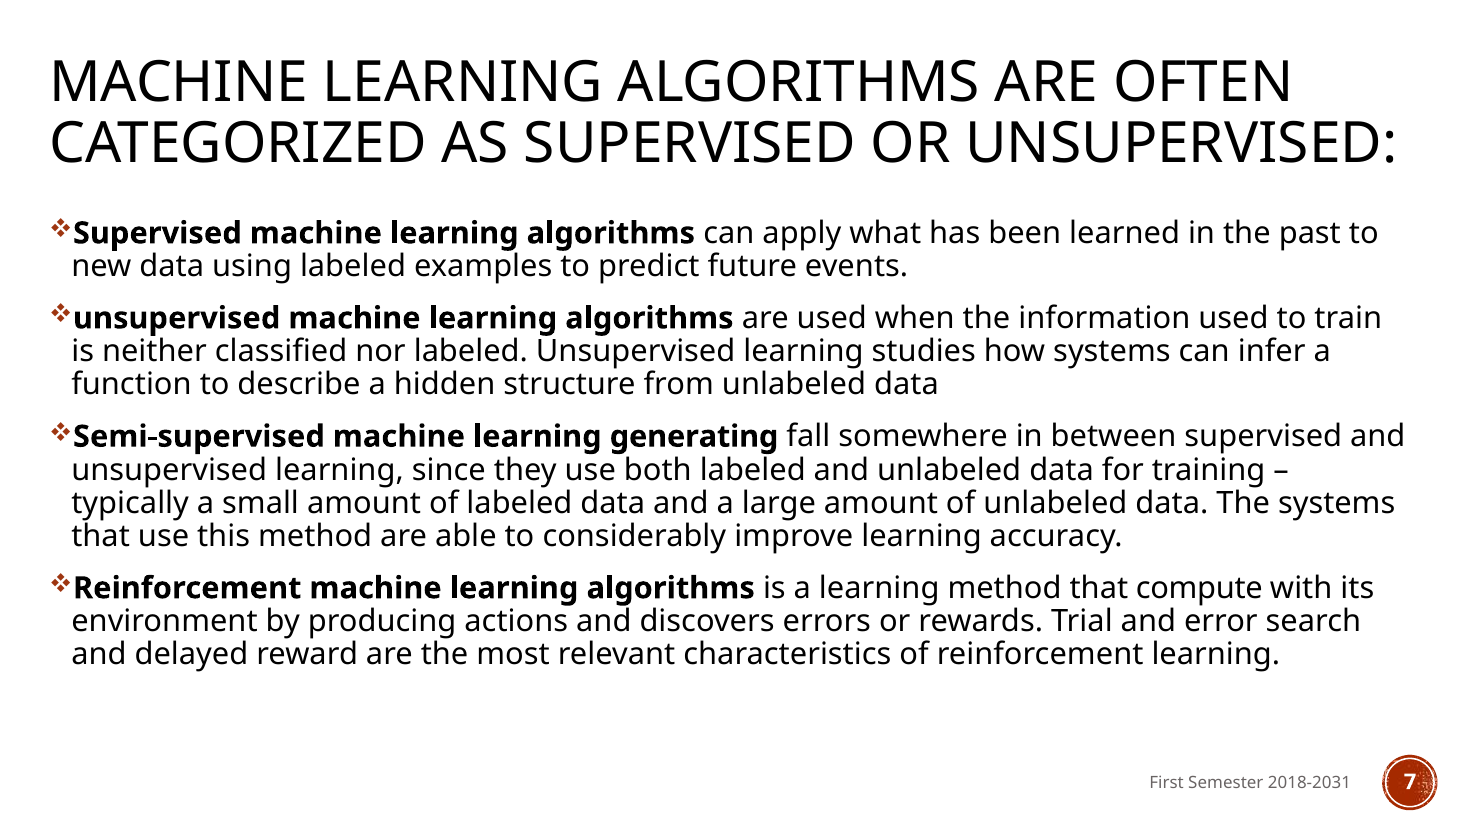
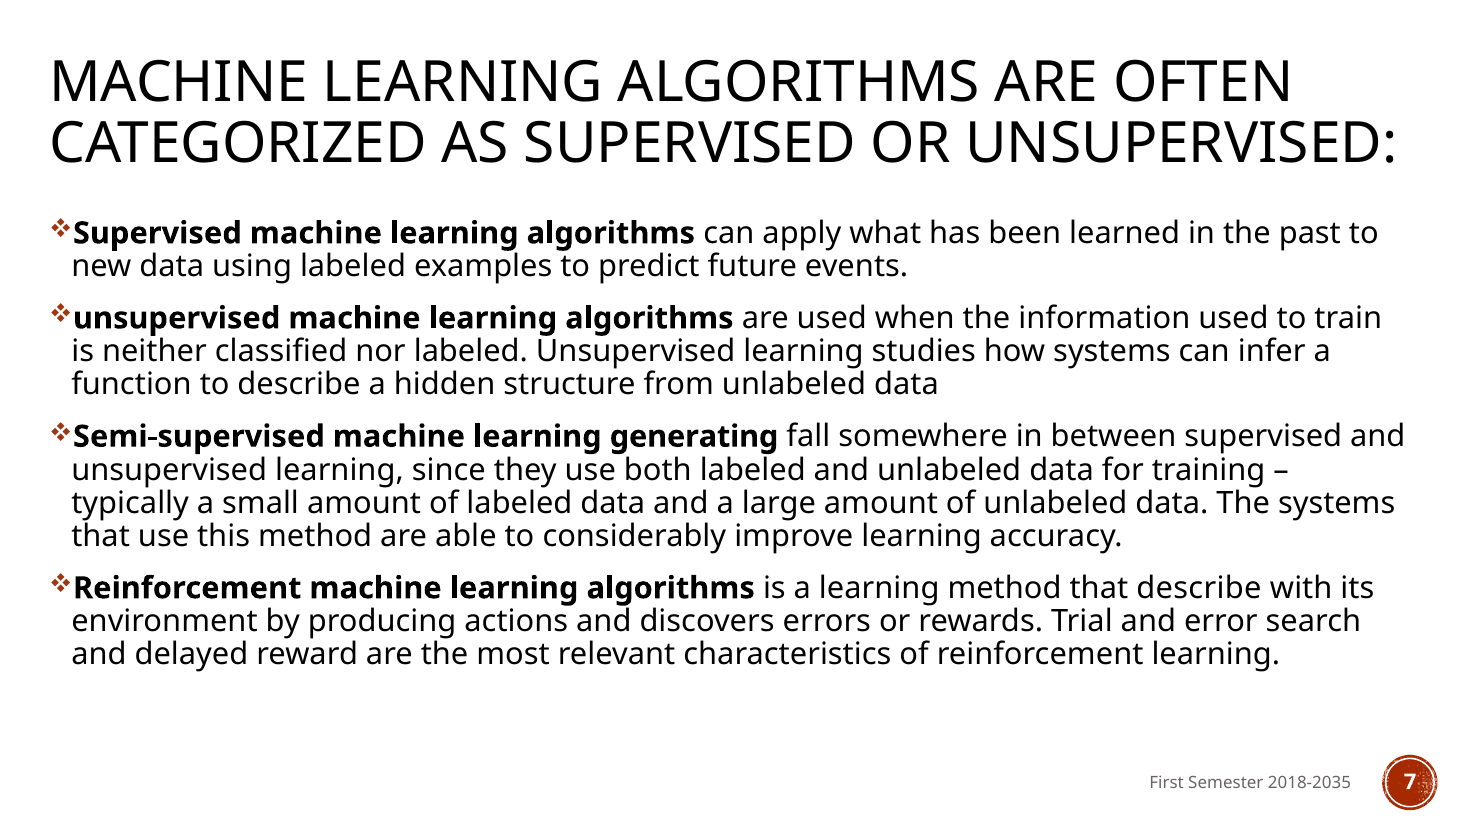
that compute: compute -> describe (1199, 588)
2018-2031: 2018-2031 -> 2018-2035 (1309, 784)
